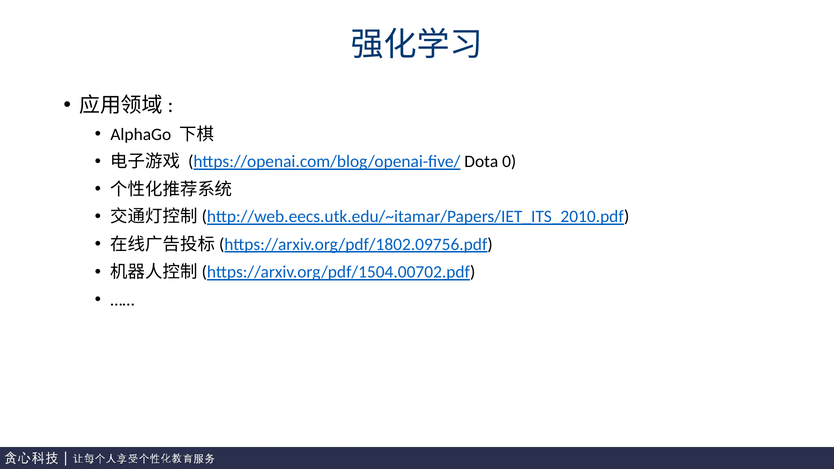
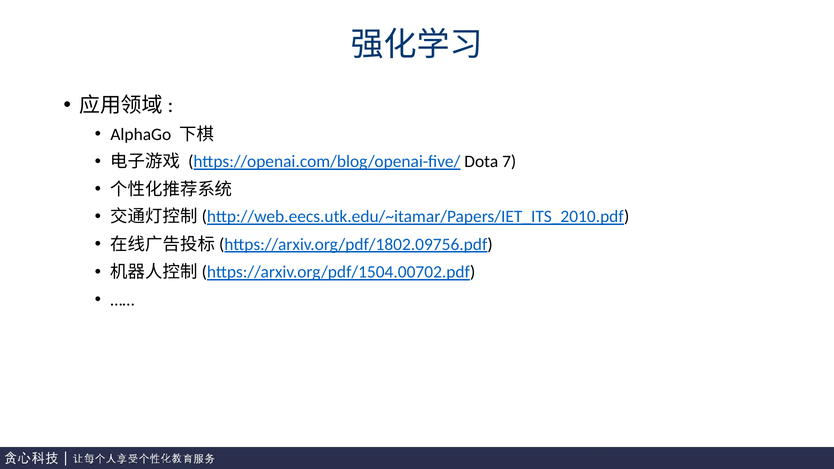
0: 0 -> 7 (509, 162)
